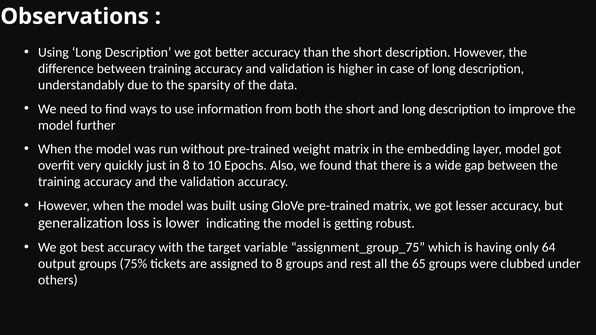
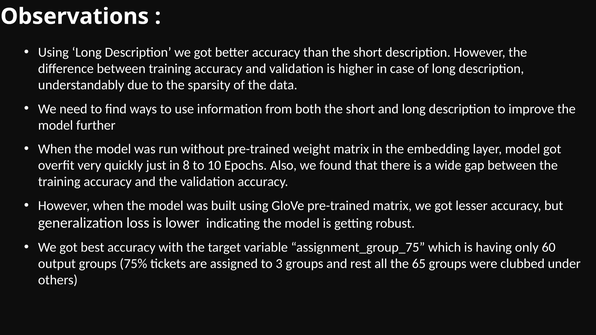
64: 64 -> 60 (549, 247)
to 8: 8 -> 3 (279, 264)
